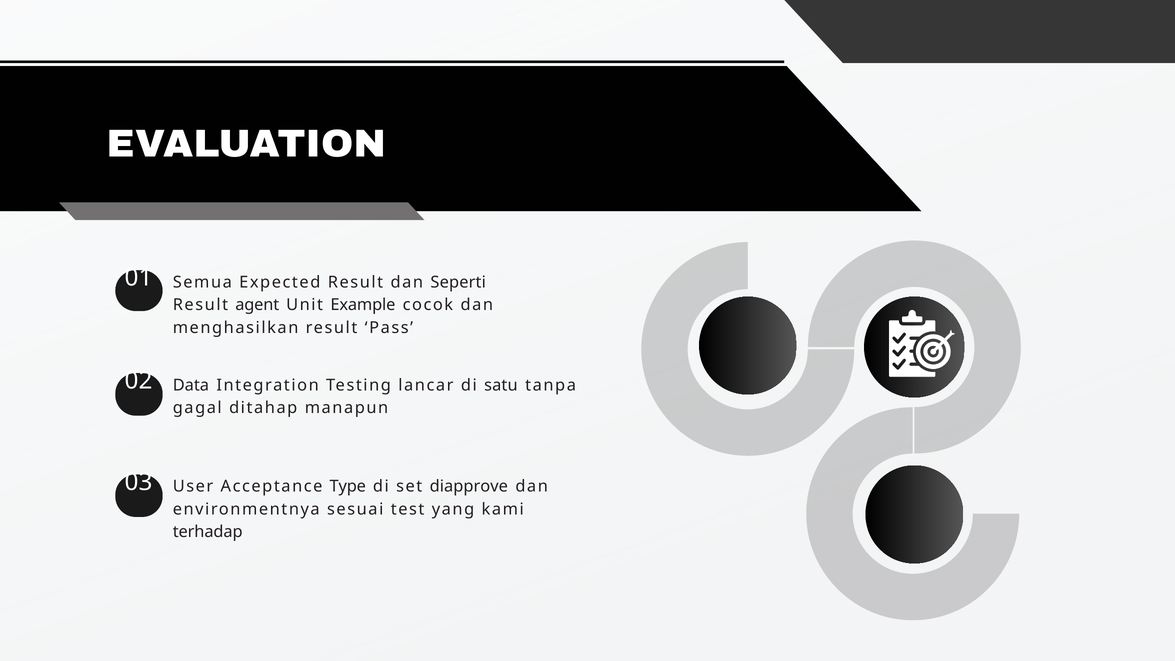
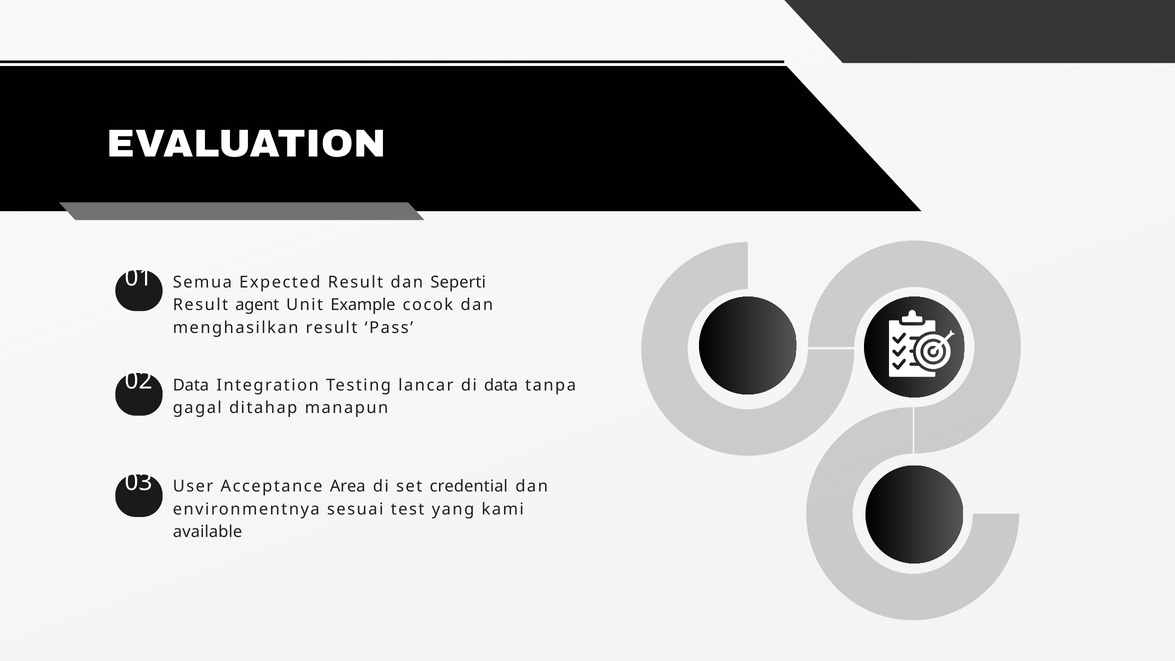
di satu: satu -> data (501, 385)
Type: Type -> Area (348, 486)
diapprove: diapprove -> credential (469, 486)
terhadap: terhadap -> available (208, 532)
